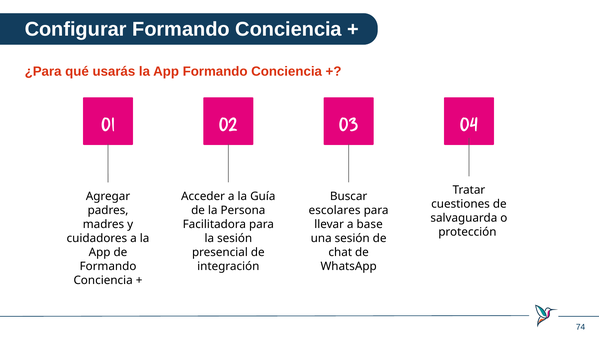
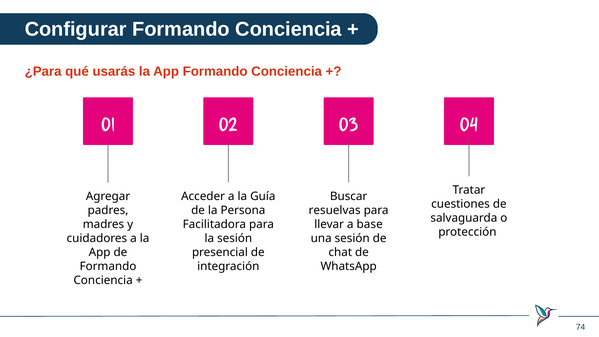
escolares: escolares -> resuelvas (335, 210)
